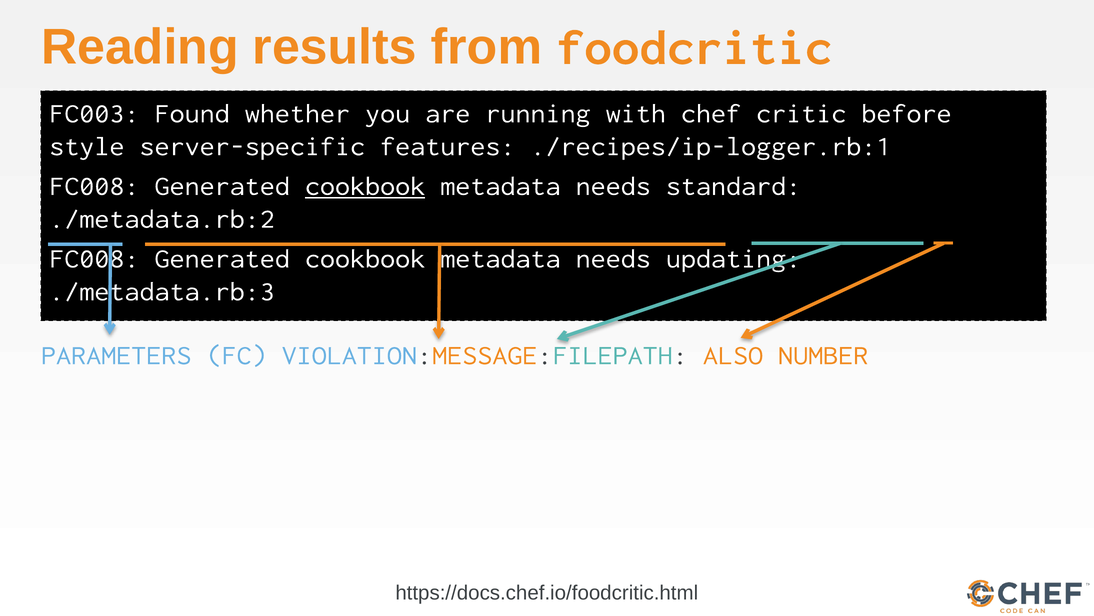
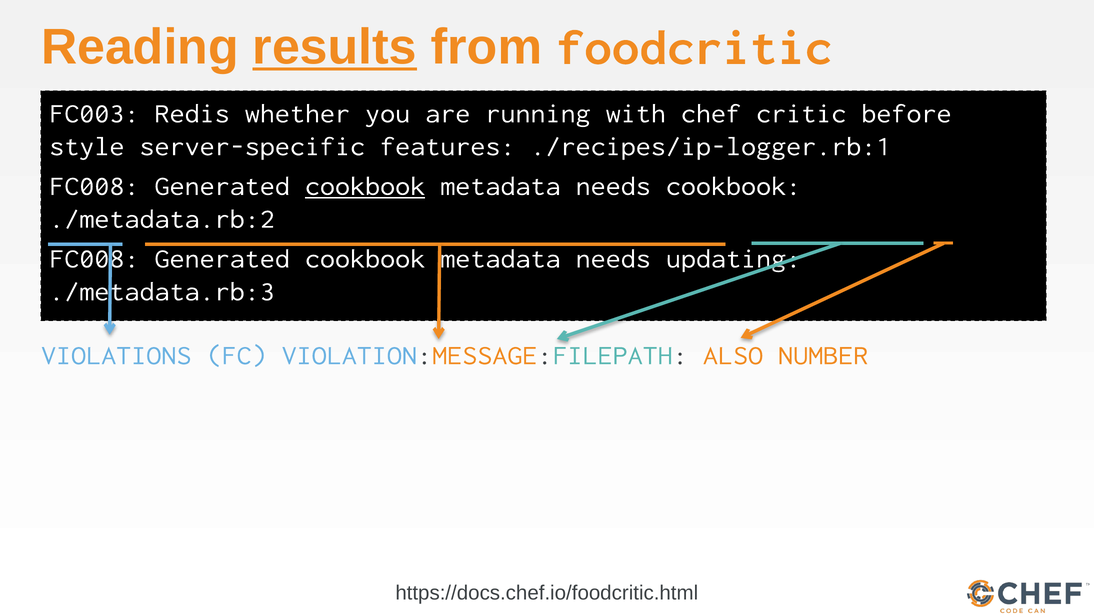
results underline: none -> present (335, 47)
Found: Found -> Redis (192, 113)
needs standard: standard -> cookbook (734, 186)
PARAMETERS: PARAMETERS -> VIOLATIONS (116, 355)
